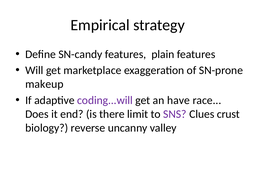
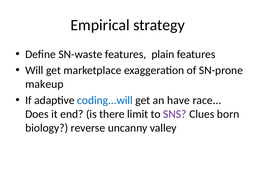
SN-candy: SN-candy -> SN-waste (80, 54)
coding...will colour: purple -> blue (105, 100)
crust: crust -> born (228, 114)
